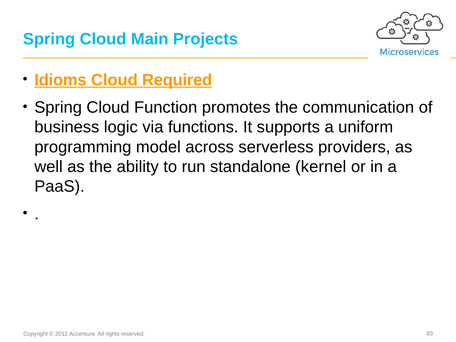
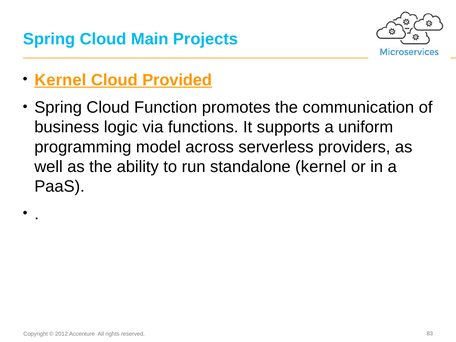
Idioms: Idioms -> Kernel (60, 80)
Required: Required -> Provided (177, 80)
